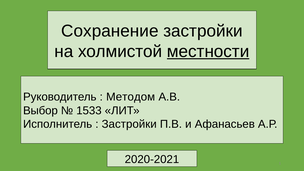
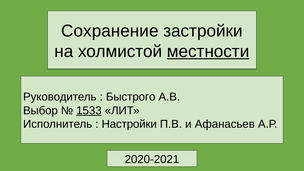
Методом: Методом -> Быстрого (131, 97)
1533 underline: none -> present (89, 110)
Застройки: Застройки -> Настройки (129, 124)
